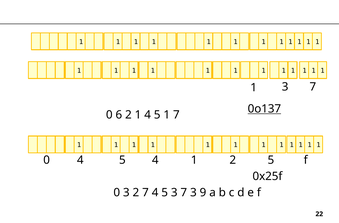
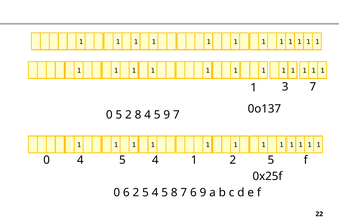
0o137 underline: present -> none (264, 109)
0 6: 6 -> 5 (119, 115)
1: 1 -> 8 (138, 115)
5 1: 1 -> 9 (167, 115)
0 3: 3 -> 6 (126, 192)
2 7: 7 -> 5 (145, 192)
5 3: 3 -> 8 (174, 192)
3: 3 -> 6 (193, 192)
